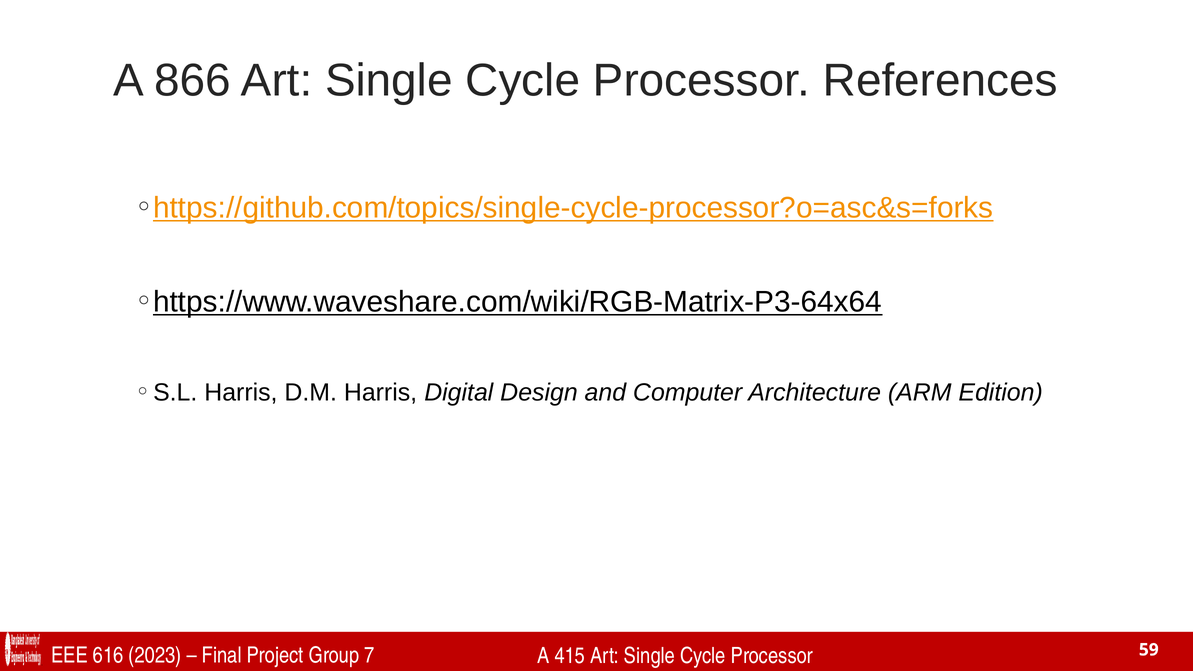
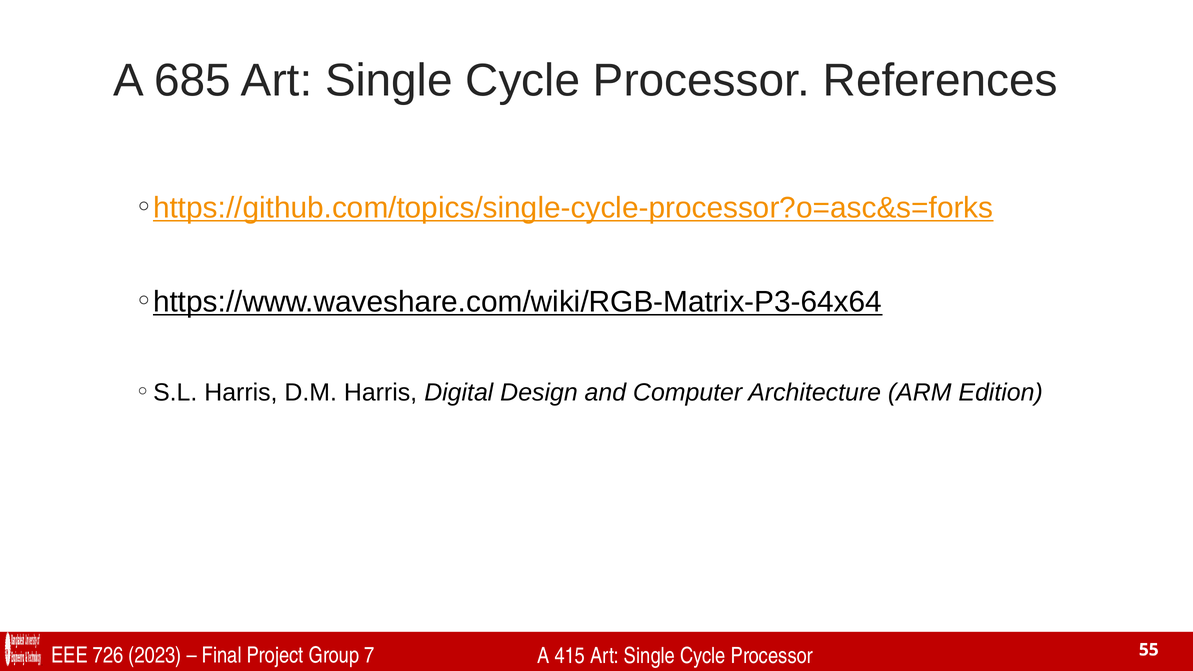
866: 866 -> 685 (192, 80)
616: 616 -> 726 (108, 656)
59: 59 -> 55 (1149, 650)
